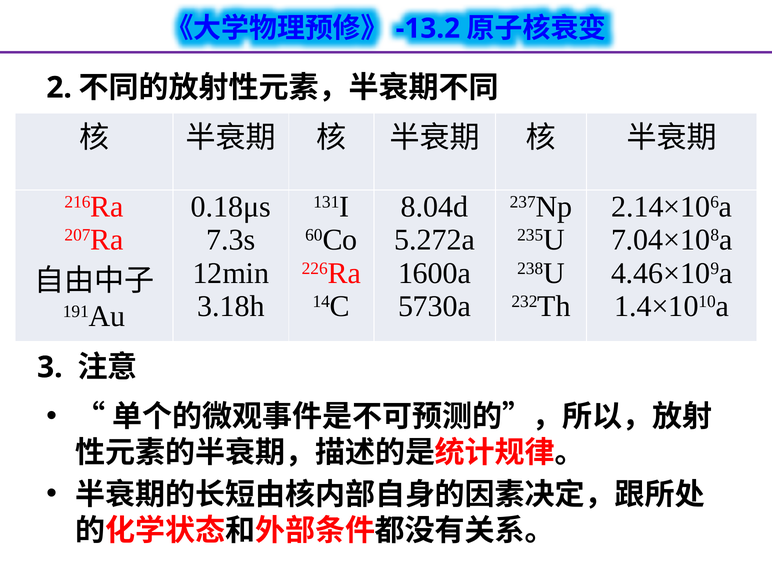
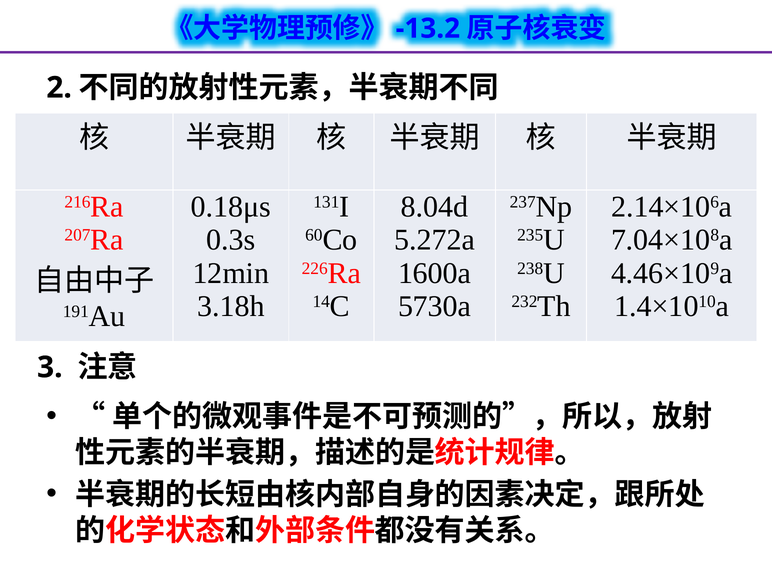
7.3s: 7.3s -> 0.3s (231, 240)
